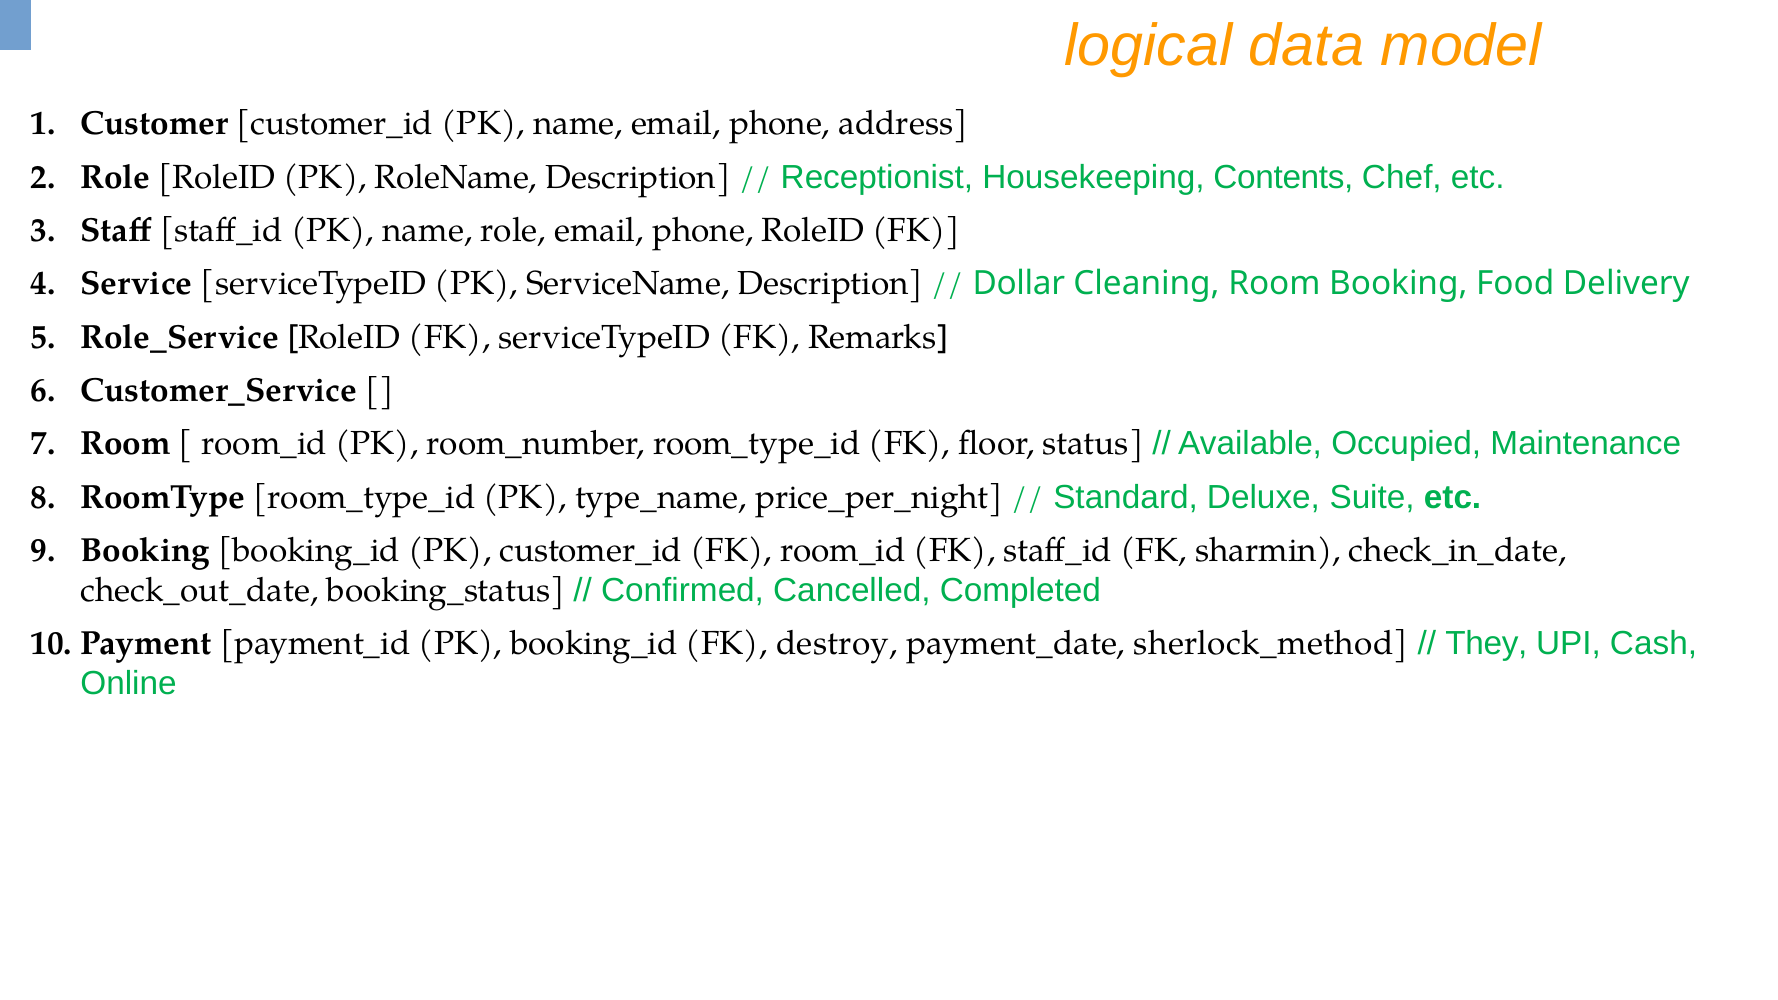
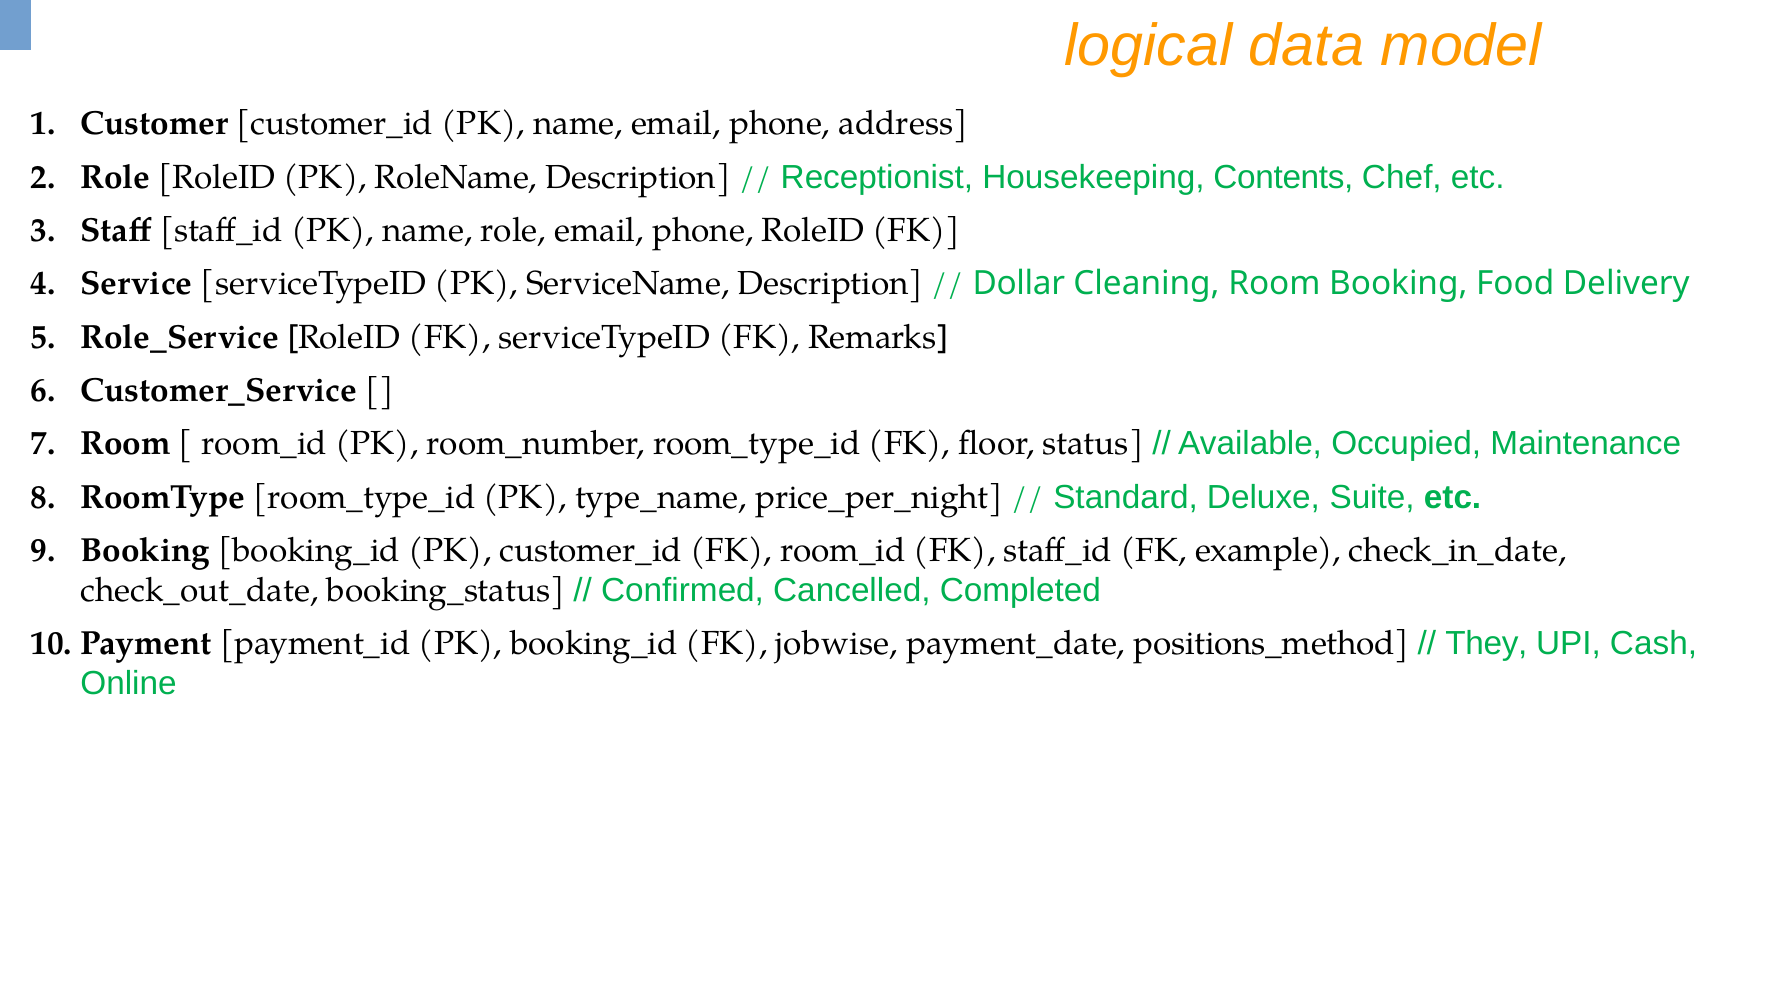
sharmin: sharmin -> example (1268, 551)
destroy: destroy -> jobwise (837, 644)
sherlock_method: sherlock_method -> positions_method (1271, 644)
